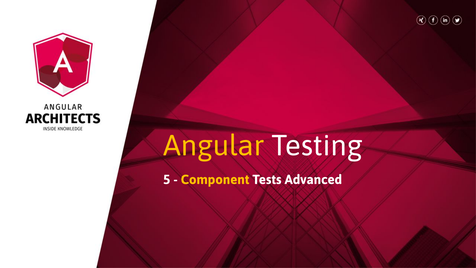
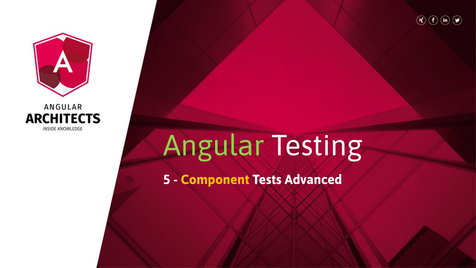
Angular colour: yellow -> light green (214, 146)
